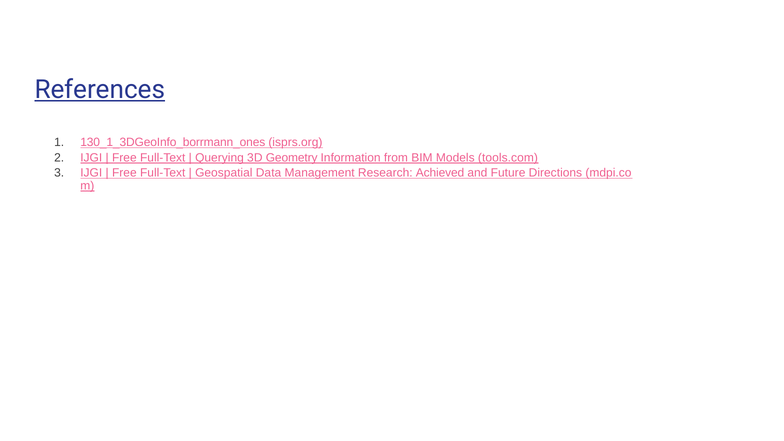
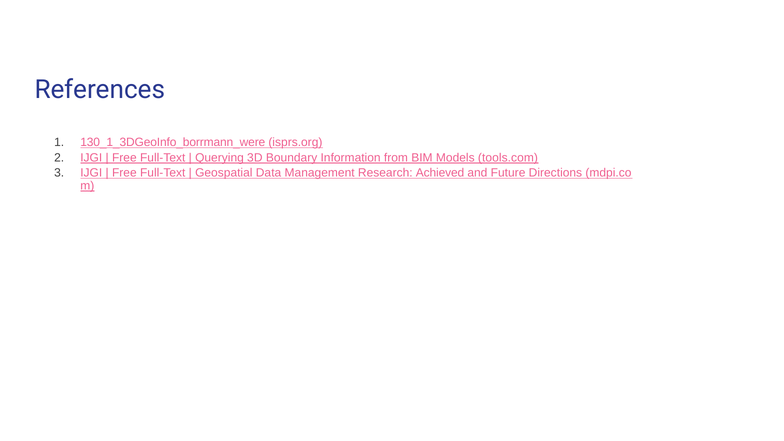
References underline: present -> none (100, 89)
130_1_3DGeoInfo_borrmann_ones: 130_1_3DGeoInfo_borrmann_ones -> 130_1_3DGeoInfo_borrmann_were (173, 142)
Geometry: Geometry -> Boundary (292, 158)
